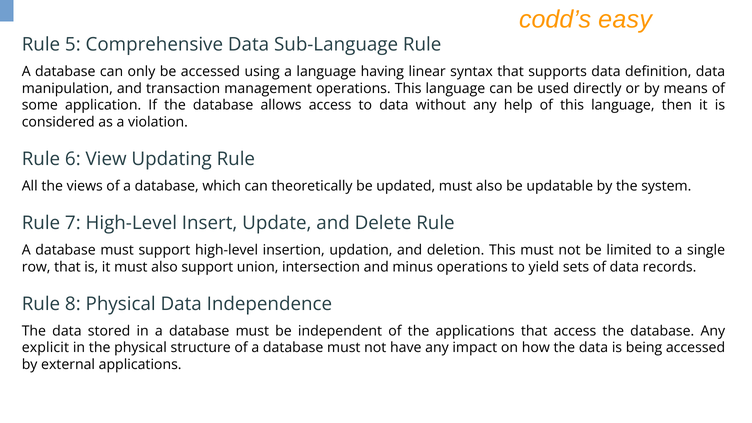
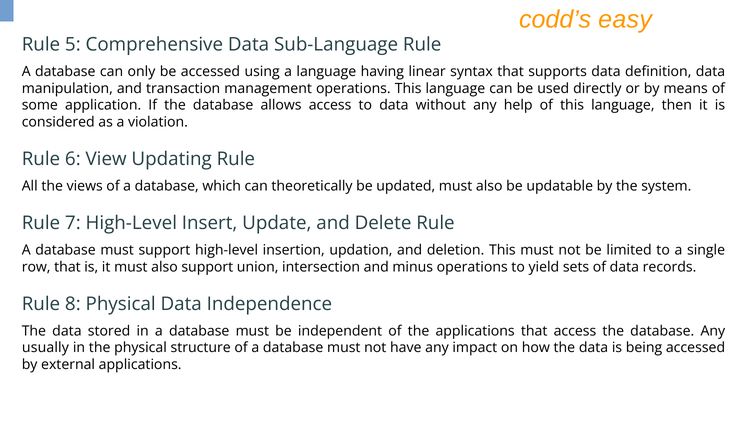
explicit: explicit -> usually (45, 348)
